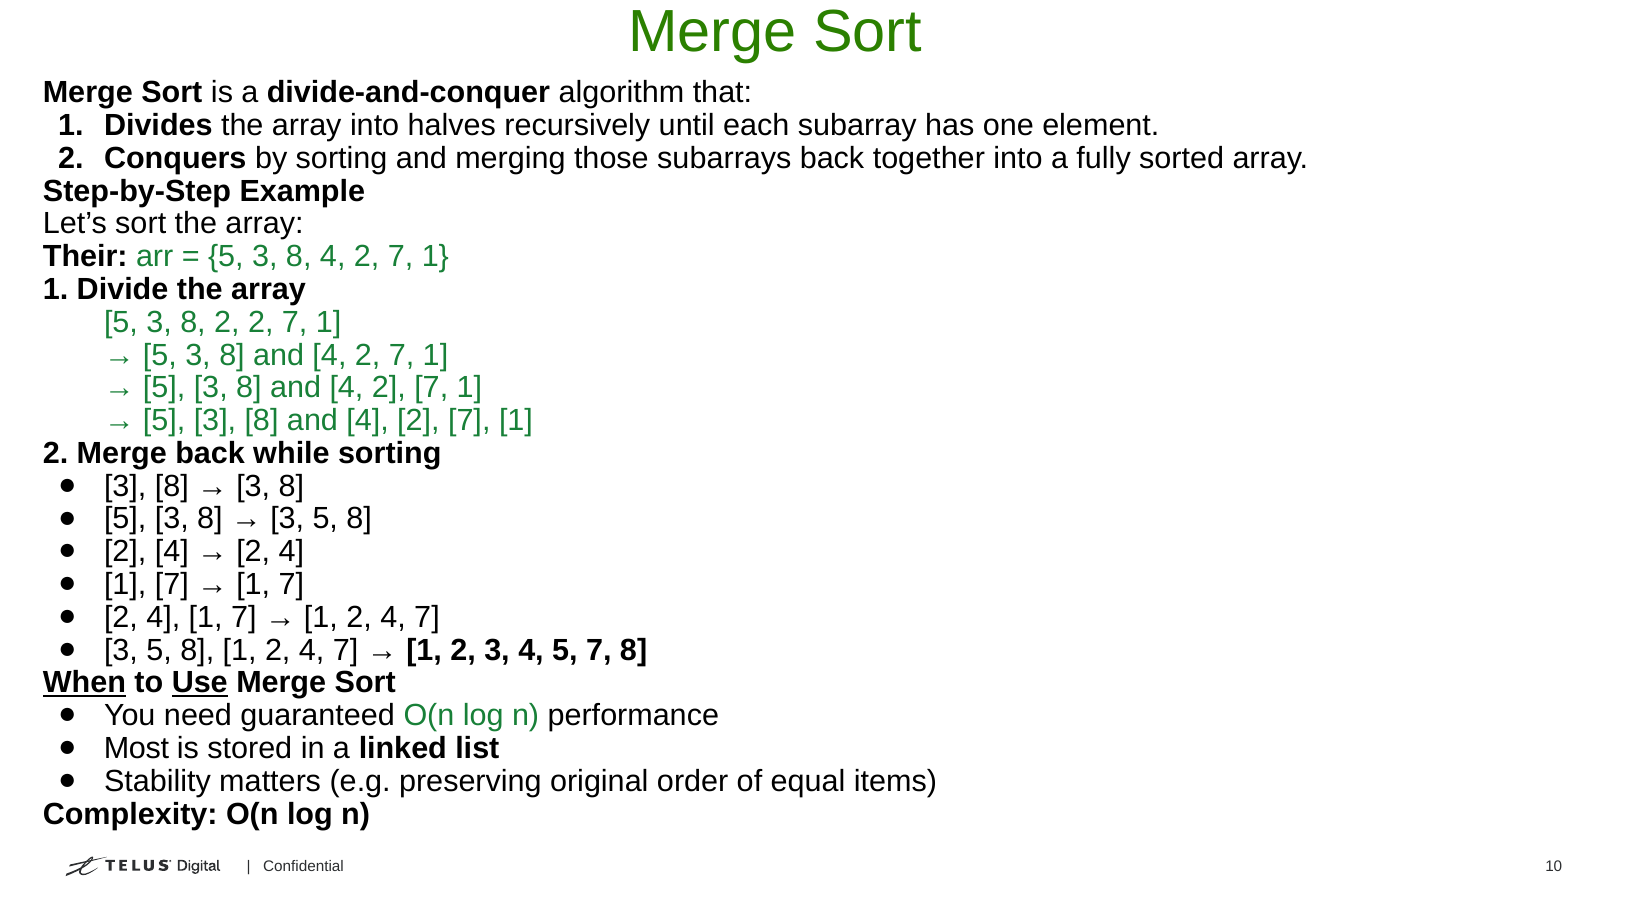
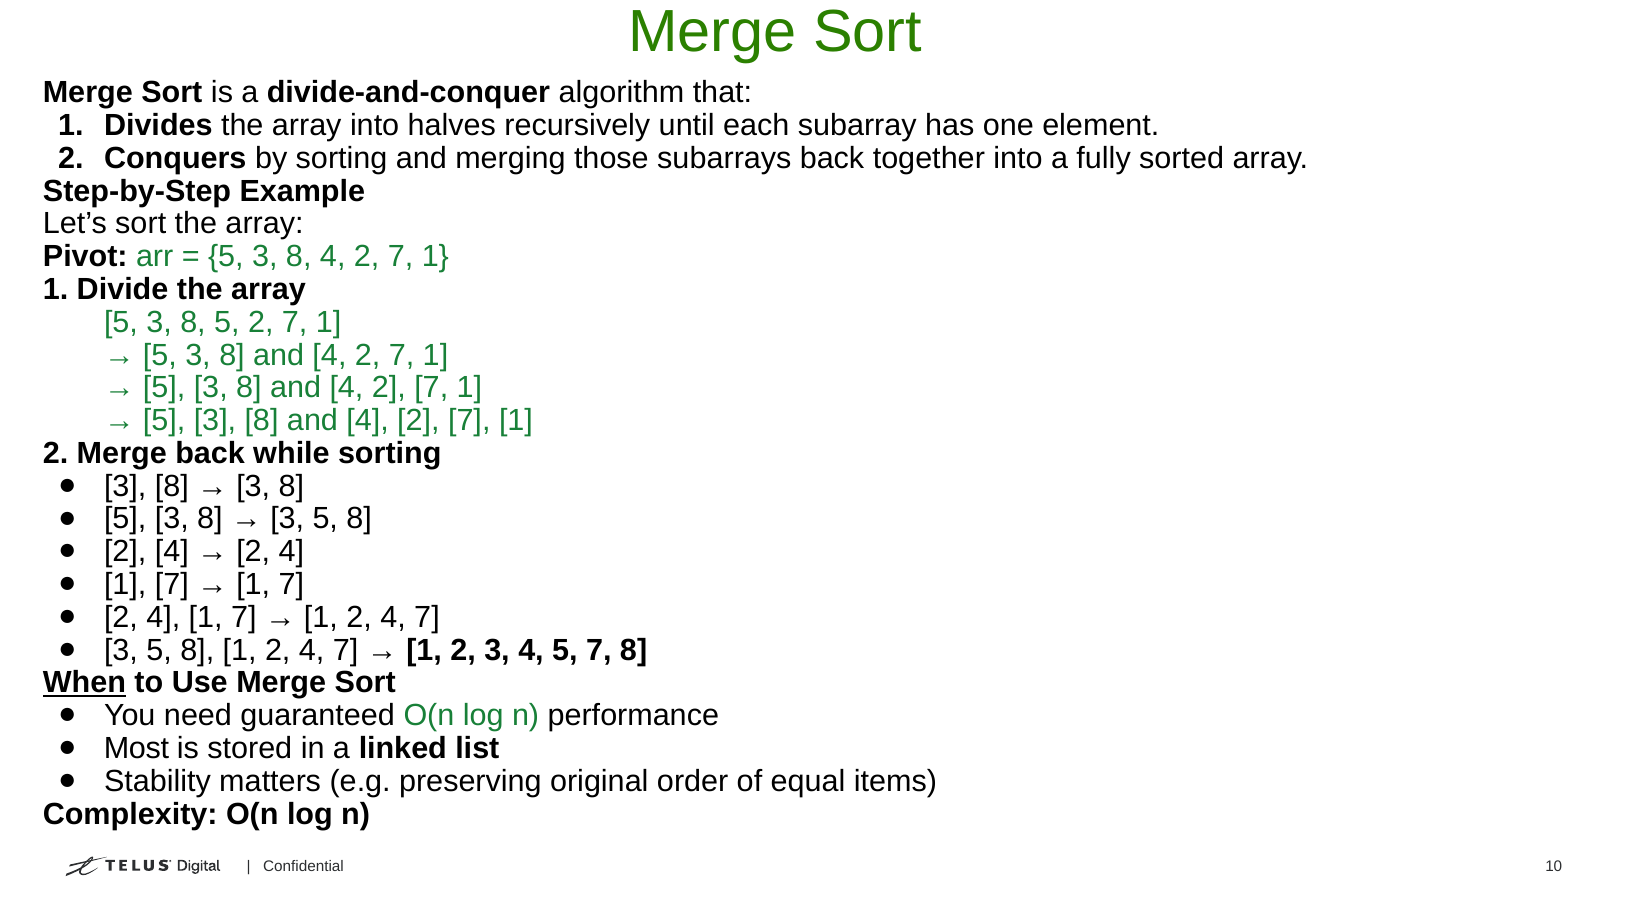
Their: Their -> Pivot (85, 257)
8 2: 2 -> 5 (227, 322)
Use underline: present -> none (200, 683)
